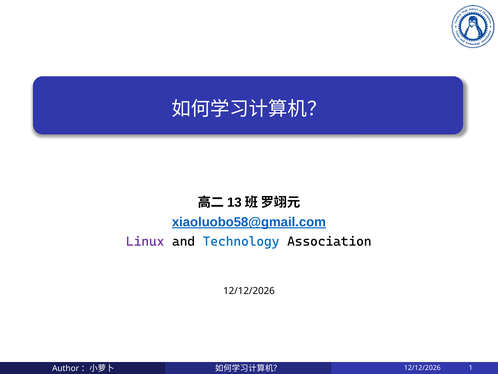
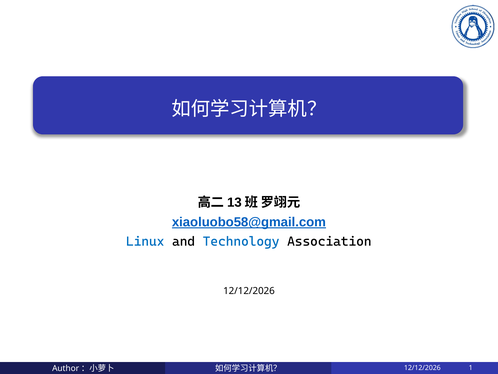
Linux colour: purple -> blue (145, 241)
